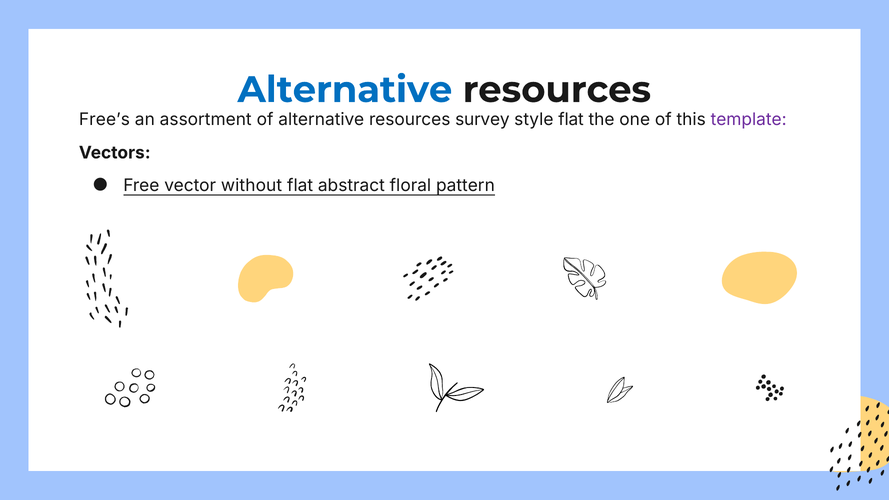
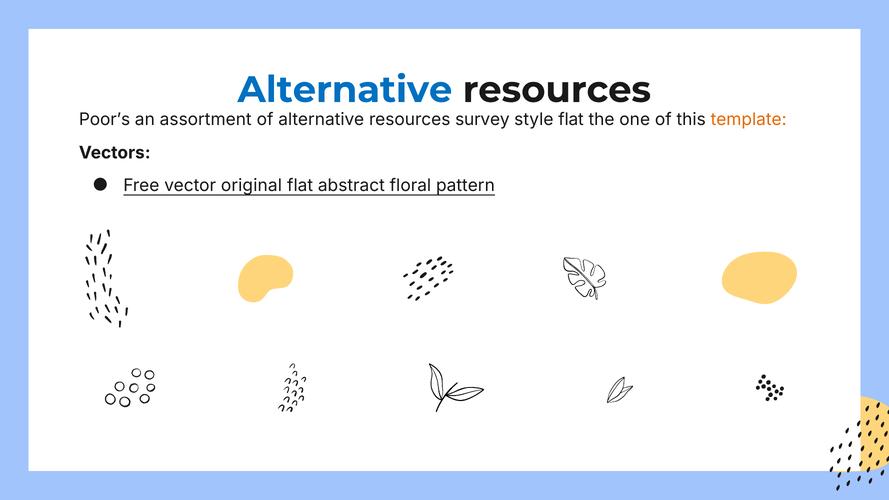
Free’s: Free’s -> Poor’s (105, 120)
template colour: purple -> orange (749, 120)
without: without -> original (251, 186)
